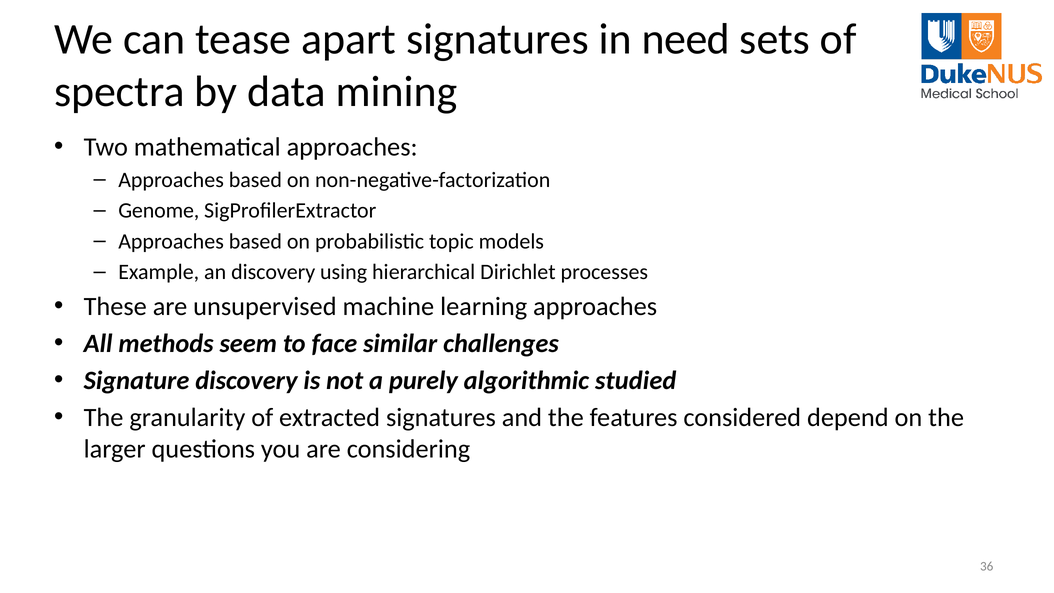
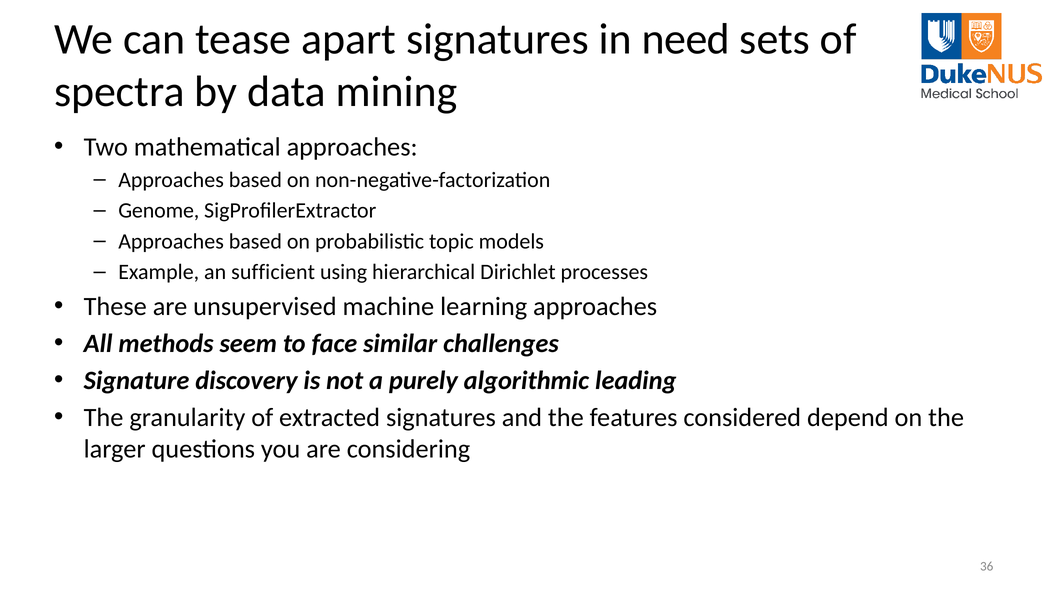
an discovery: discovery -> sufficient (273, 272)
studied: studied -> leading (636, 380)
